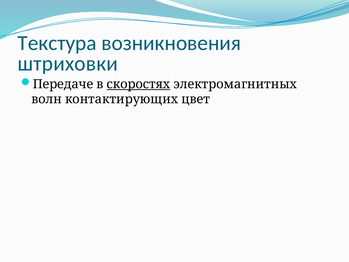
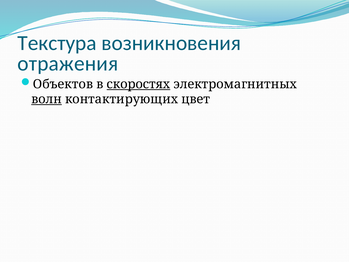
штриховки: штриховки -> отражения (68, 63)
Передаче: Передаче -> Объектов (63, 84)
волн underline: none -> present (47, 99)
